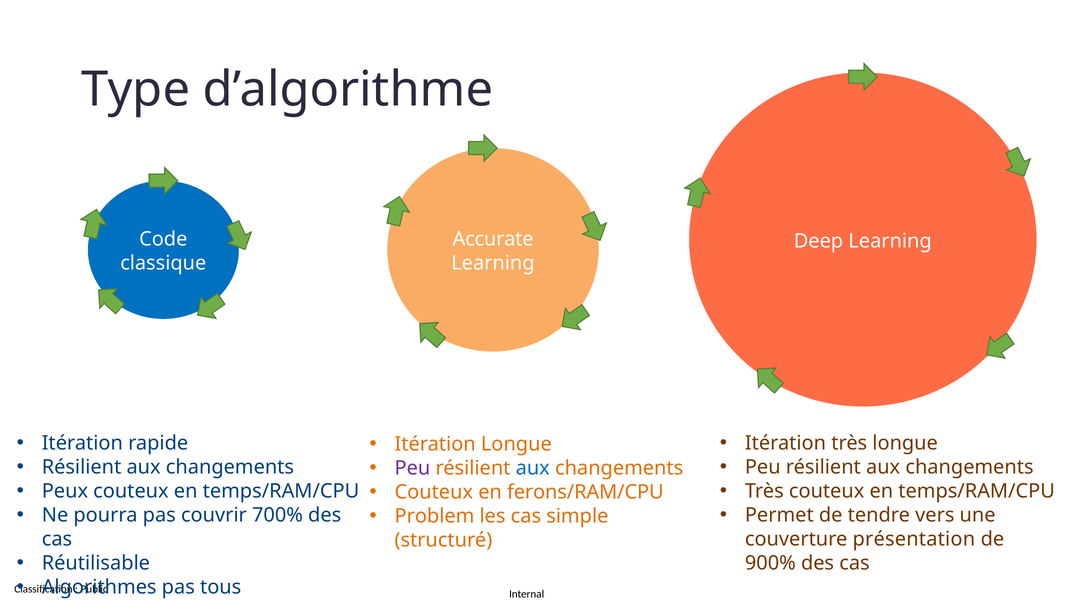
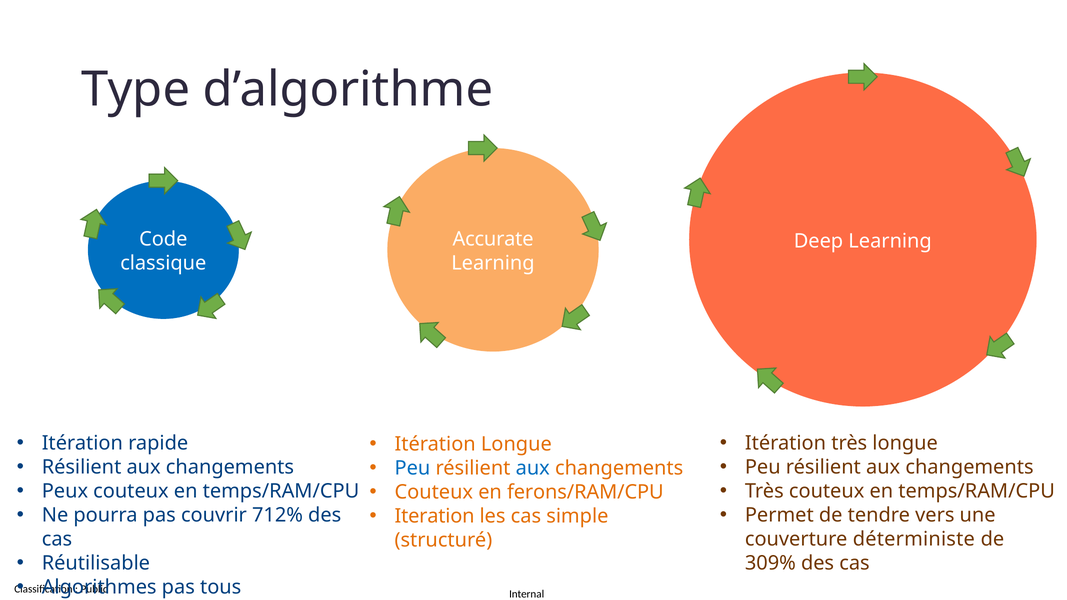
Peu colour: purple -> blue (412, 469)
700%: 700% -> 712% (277, 515)
Problem: Problem -> Iteration (435, 517)
couverture présentation: présentation -> déterministe (914, 539)
900%: 900% -> 309% (770, 563)
